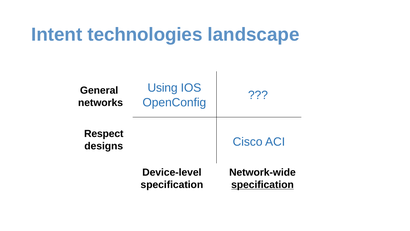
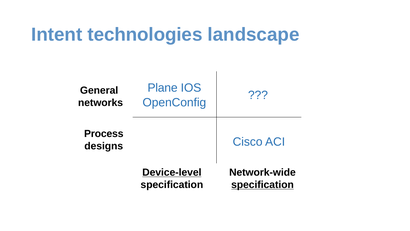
Using: Using -> Plane (163, 88)
Respect: Respect -> Process (104, 134)
Device-level underline: none -> present (172, 172)
